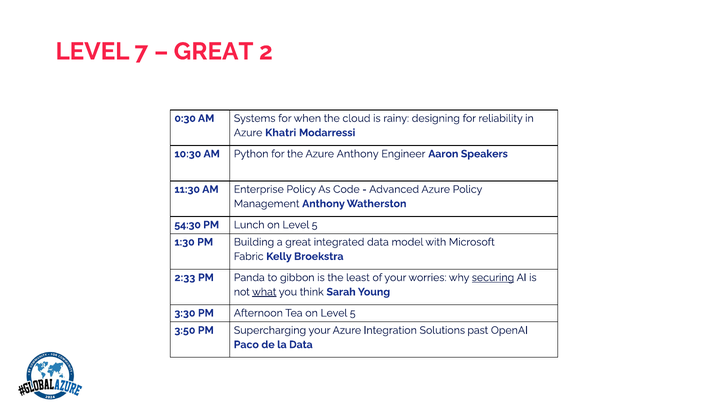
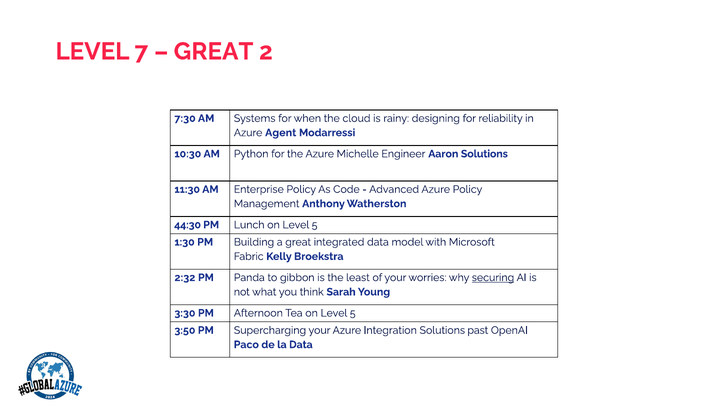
0:30: 0:30 -> 7:30 (185, 118)
Khatri: Khatri -> Agent (281, 133)
Azure Anthony: Anthony -> Michelle (358, 154)
Aaron Speakers: Speakers -> Solutions (484, 154)
54:30: 54:30 -> 44:30 (188, 225)
2:33: 2:33 -> 2:32 (185, 277)
what underline: present -> none (264, 292)
